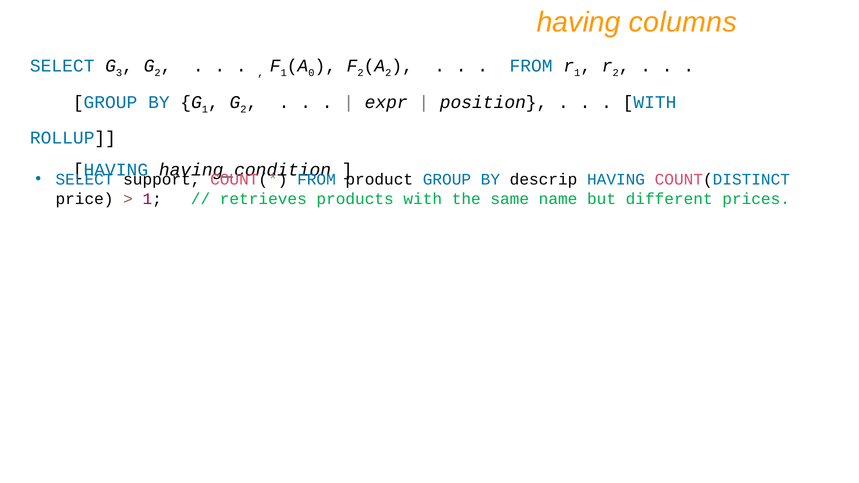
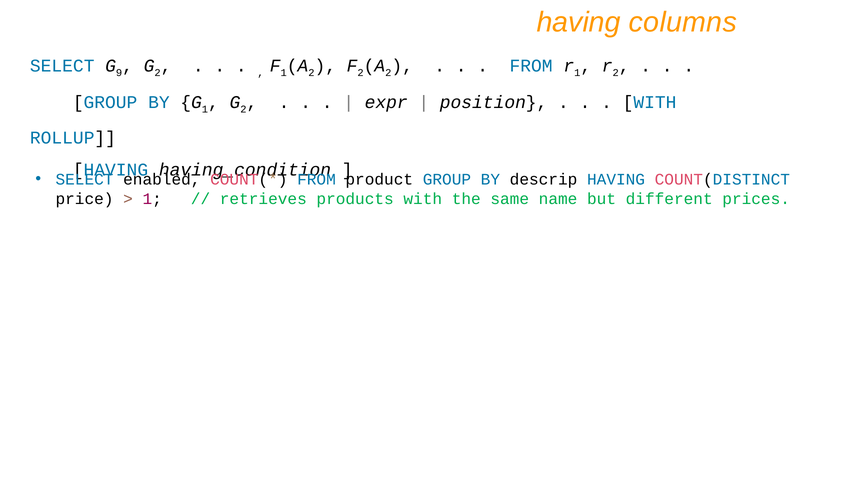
3: 3 -> 9 (119, 73)
0: 0 -> 2 (311, 73)
support: support -> enabled (162, 180)
